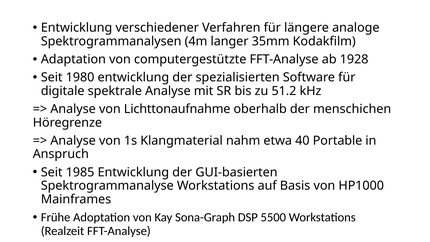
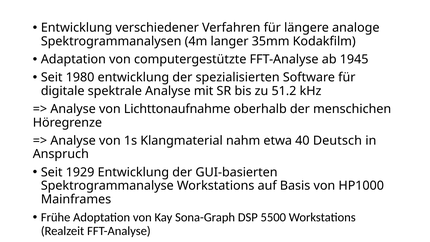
1928: 1928 -> 1945 (354, 59)
Portable: Portable -> Deutsch (337, 141)
1985: 1985 -> 1929 (80, 172)
